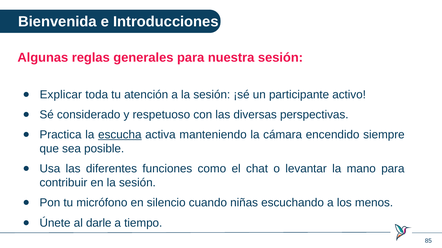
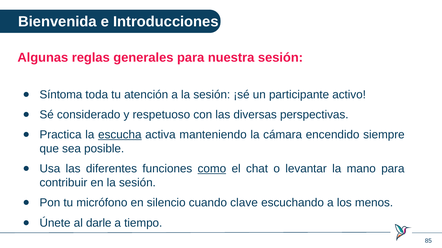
Explicar: Explicar -> Síntoma (61, 95)
como underline: none -> present (212, 169)
niñas: niñas -> clave (244, 203)
